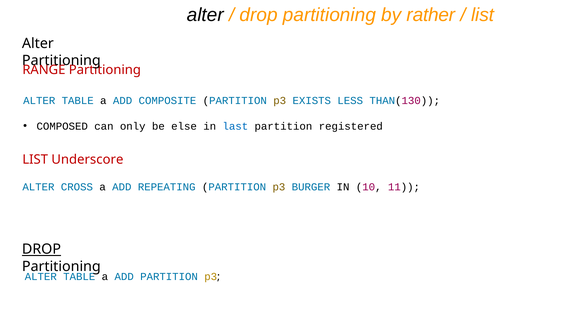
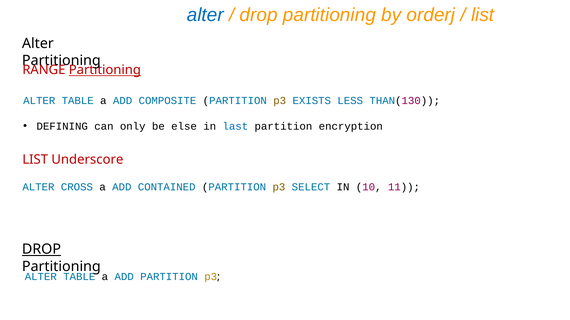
alter colour: black -> blue (205, 15)
rather: rather -> orderj (431, 15)
Partitioning underline: none -> present (105, 70)
COMPOSED: COMPOSED -> DEFINING (62, 126)
registered: registered -> encryption (351, 126)
REPEATING: REPEATING -> CONTAINED (167, 187)
BURGER: BURGER -> SELECT (311, 187)
